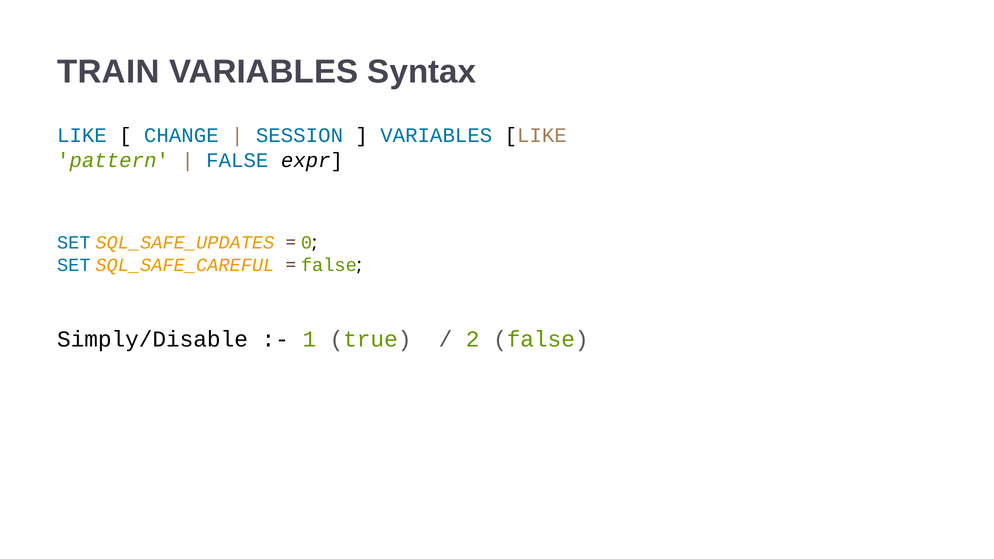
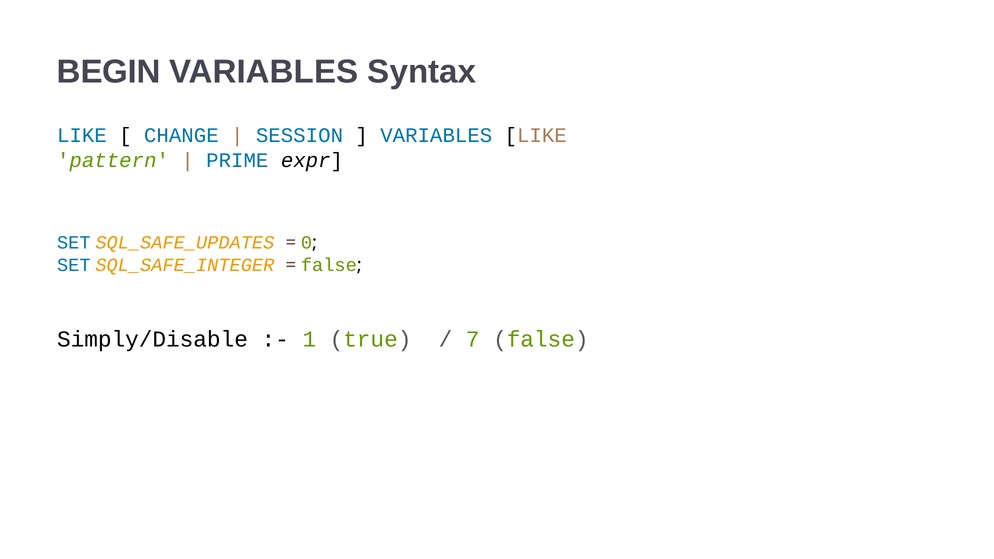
TRAIN: TRAIN -> BEGIN (109, 72)
FALSE: FALSE -> PRIME (237, 160)
SQL_SAFE_CAREFUL: SQL_SAFE_CAREFUL -> SQL_SAFE_INTEGER (185, 265)
2: 2 -> 7 (473, 339)
